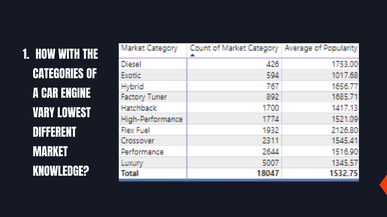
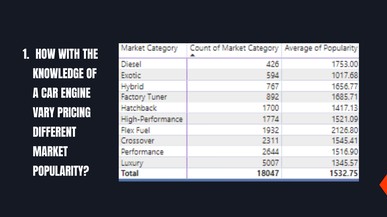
CATEGORIES: CATEGORIES -> KNOWLEDGE (58, 75)
LOWEST: LOWEST -> PRICING (74, 114)
KNOWLEDGE: KNOWLEDGE -> POPULARITY (61, 173)
